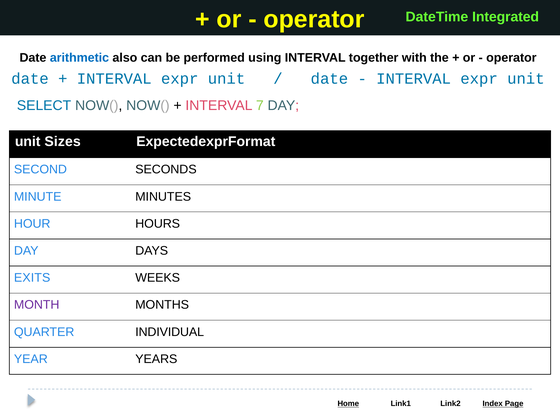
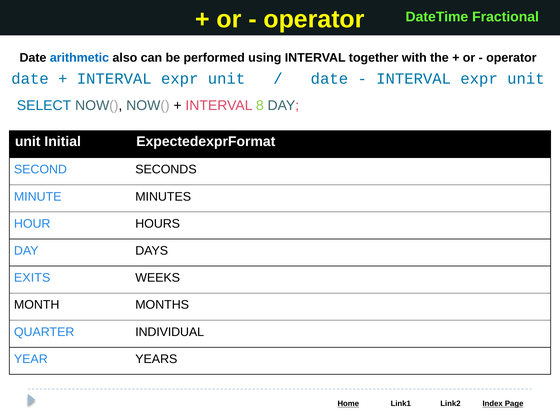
Integrated: Integrated -> Fractional (506, 17)
7: 7 -> 8 (260, 105)
Sizes: Sizes -> Initial (63, 142)
MONTH colour: purple -> black (37, 305)
